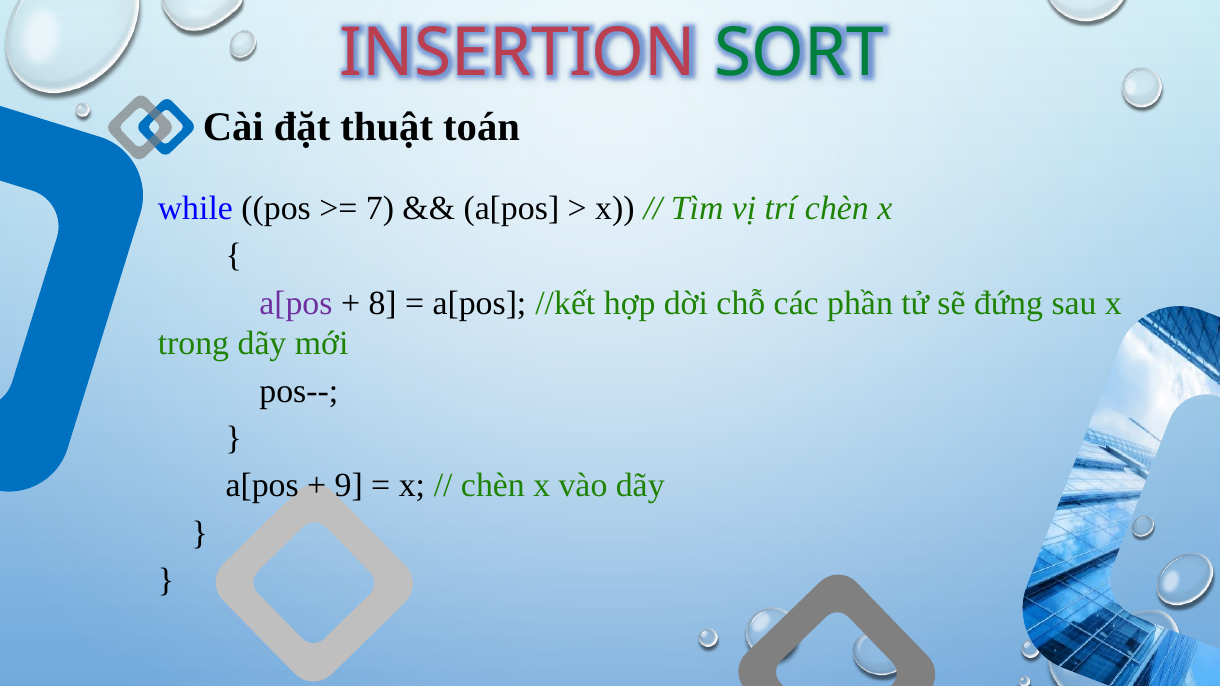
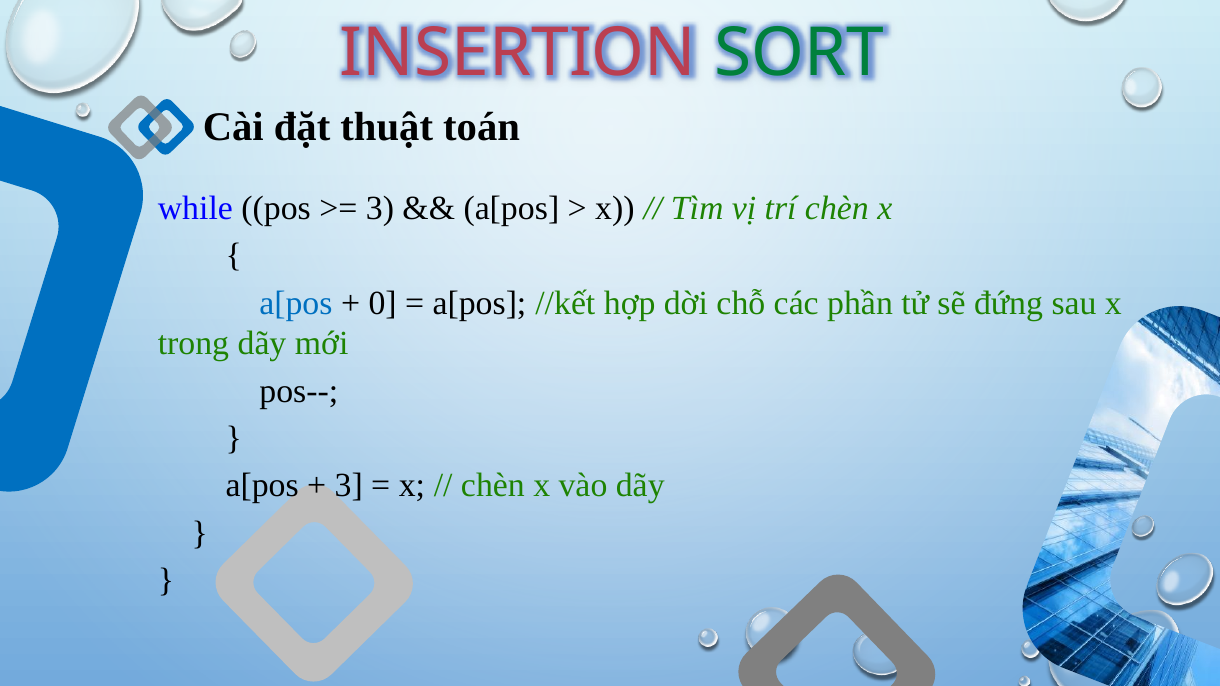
7: 7 -> 3 (380, 208)
a[pos colour: purple -> blue (296, 303)
8: 8 -> 0 (383, 303)
9: 9 -> 3 (349, 486)
